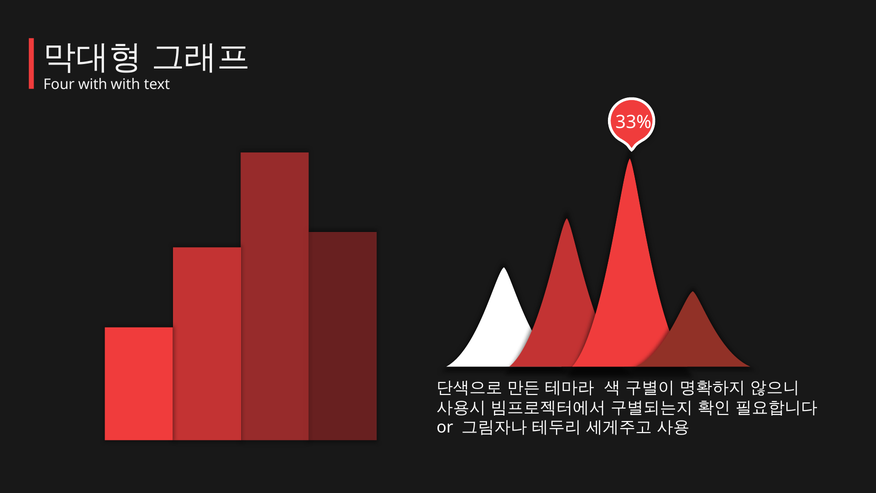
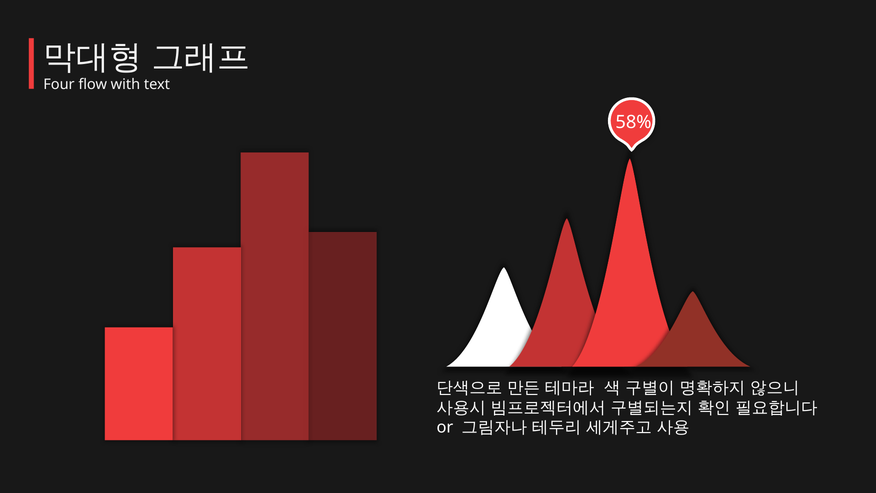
Four with: with -> flow (93, 85)
33%: 33% -> 58% (633, 122)
